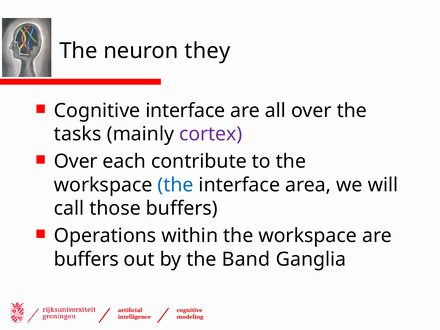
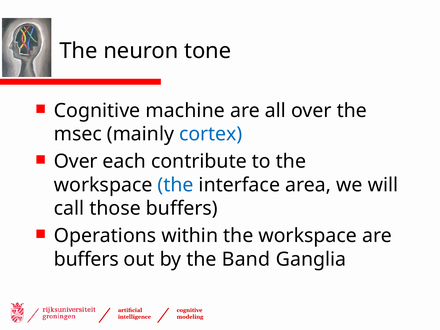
they: they -> tone (208, 51)
Cognitive interface: interface -> machine (185, 111)
tasks: tasks -> msec (78, 134)
cortex colour: purple -> blue (211, 134)
